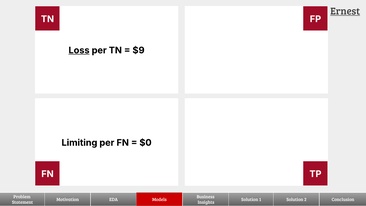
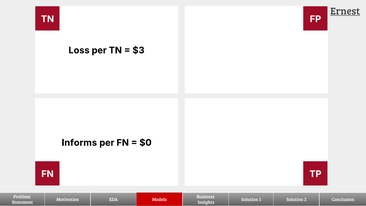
Loss underline: present -> none (79, 50)
$9: $9 -> $3 (139, 50)
Limiting: Limiting -> Informs (79, 143)
